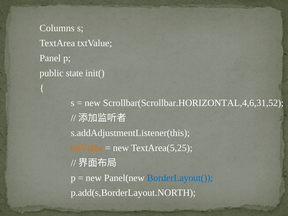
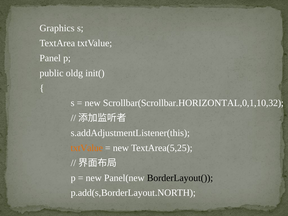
Columns: Columns -> Graphics (57, 28)
state: state -> oldg (74, 73)
Scrollbar(Scrollbar.HORIZONTAL,4,6,31,52: Scrollbar(Scrollbar.HORIZONTAL,4,6,31,52 -> Scrollbar(Scrollbar.HORIZONTAL,0,1,10,32 (193, 103)
BorderLayout( colour: blue -> black (180, 178)
